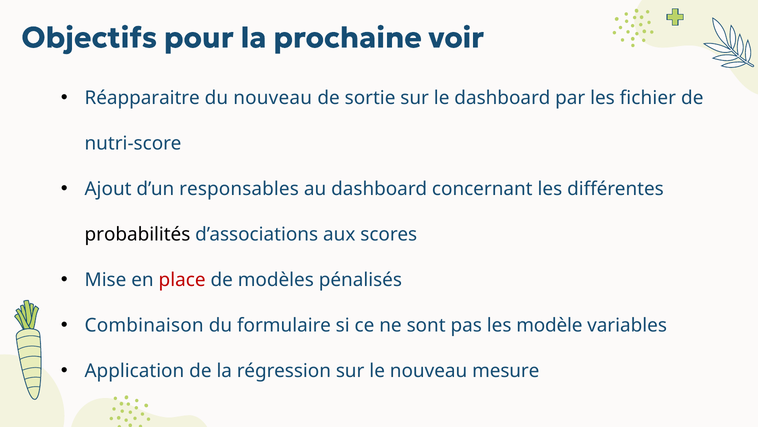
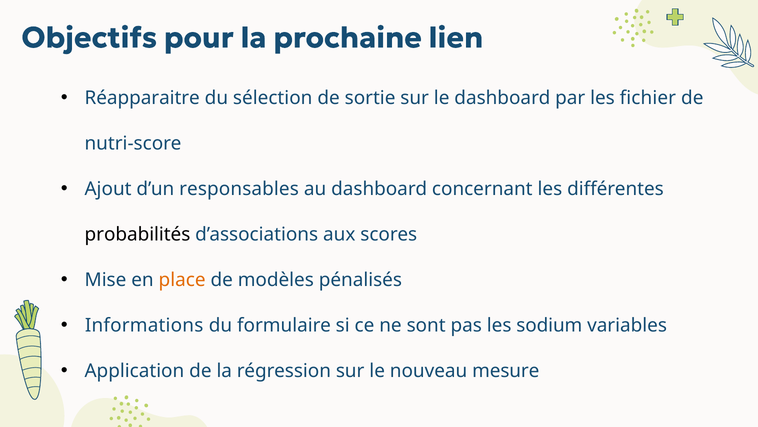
voir: voir -> lien (456, 38)
du nouveau: nouveau -> sélection (273, 98)
place colour: red -> orange (182, 280)
Combinaison: Combinaison -> Informations (144, 325)
modèle: modèle -> sodium (549, 325)
